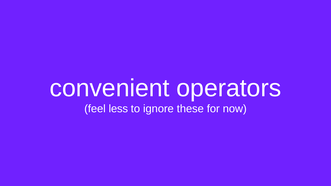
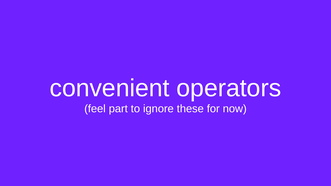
less: less -> part (118, 109)
